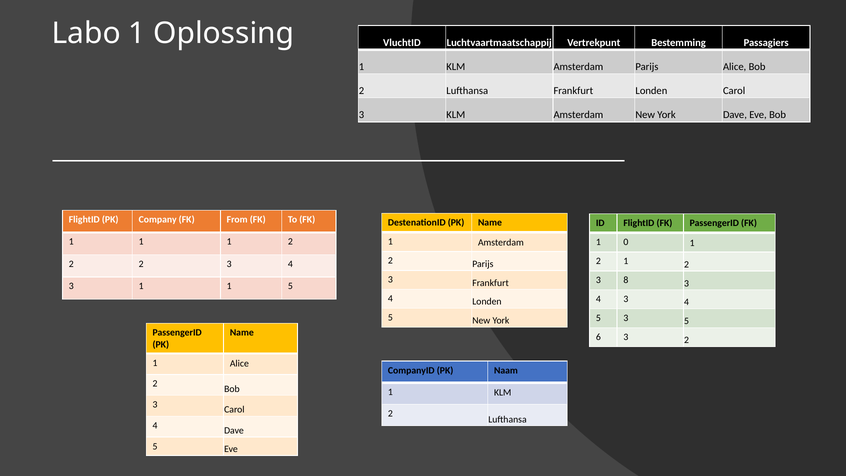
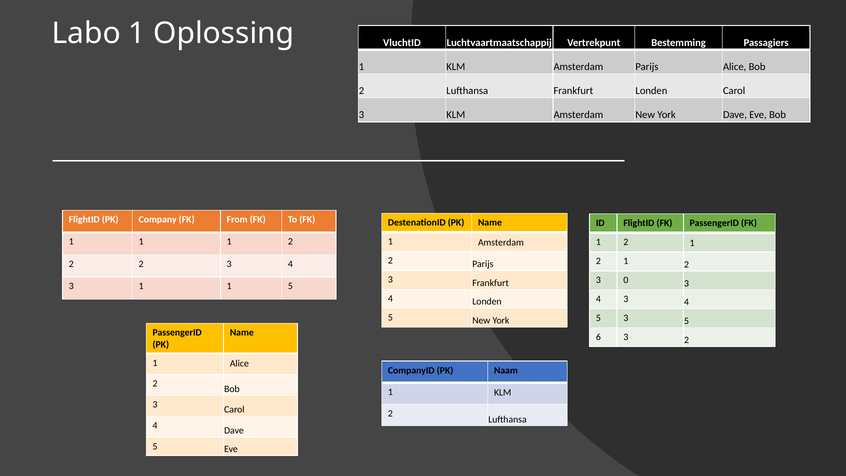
0: 0 -> 2 (626, 242)
8: 8 -> 0 (626, 280)
